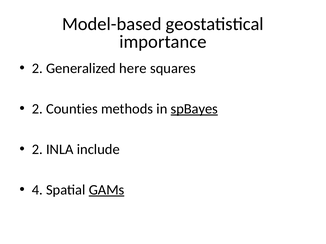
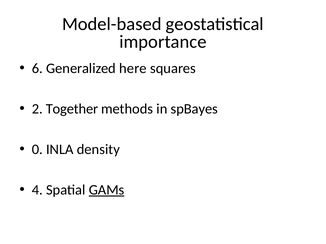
2: 2 -> 6 (37, 68)
Counties: Counties -> Together (72, 109)
spBayes underline: present -> none (194, 109)
2: 2 -> 0 (37, 150)
include: include -> density (98, 150)
